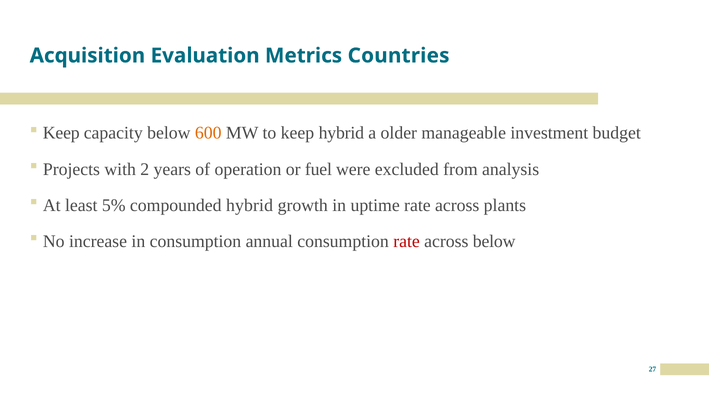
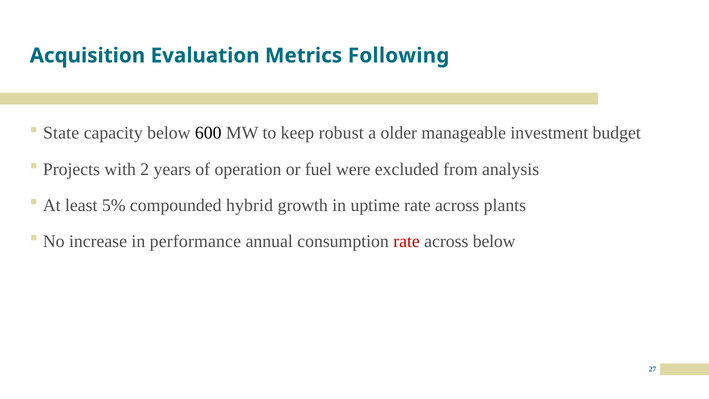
Countries: Countries -> Following (399, 56)
Keep: Keep -> State (61, 133)
600 colour: orange -> black (208, 133)
keep hybrid: hybrid -> robust (341, 133)
in consumption: consumption -> performance (195, 241)
